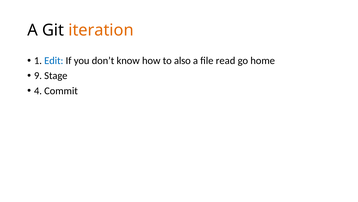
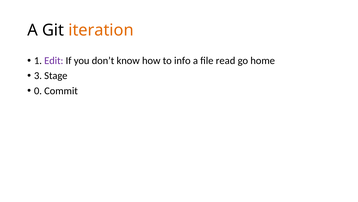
Edit colour: blue -> purple (54, 61)
also: also -> info (182, 61)
9: 9 -> 3 (38, 76)
4: 4 -> 0 (38, 91)
